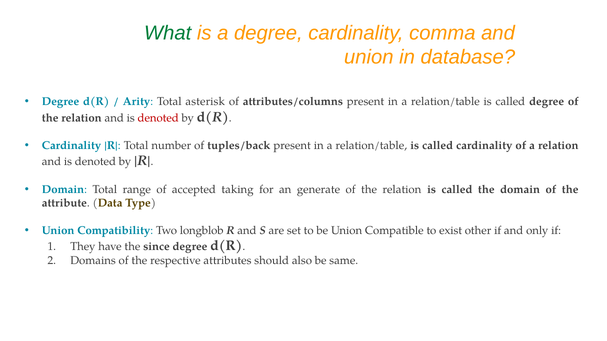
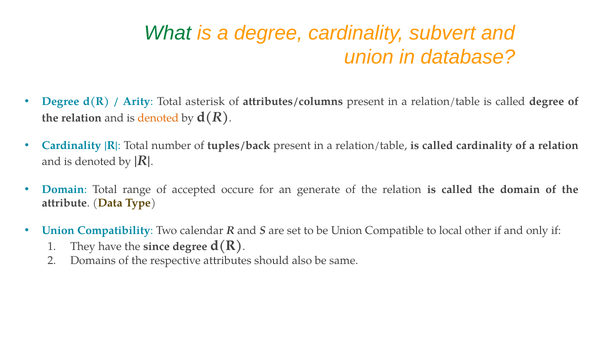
comma: comma -> subvert (442, 33)
denoted colour: red -> orange (158, 118)
taking: taking -> occure (238, 190)
longblob: longblob -> calendar (202, 231)
exist: exist -> local (451, 231)
